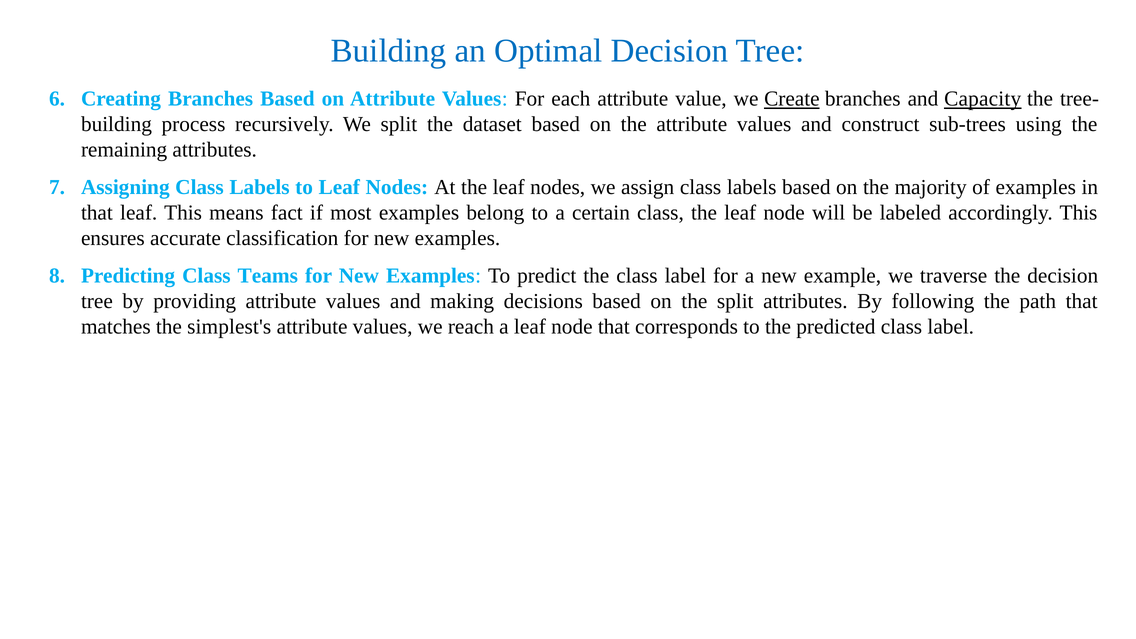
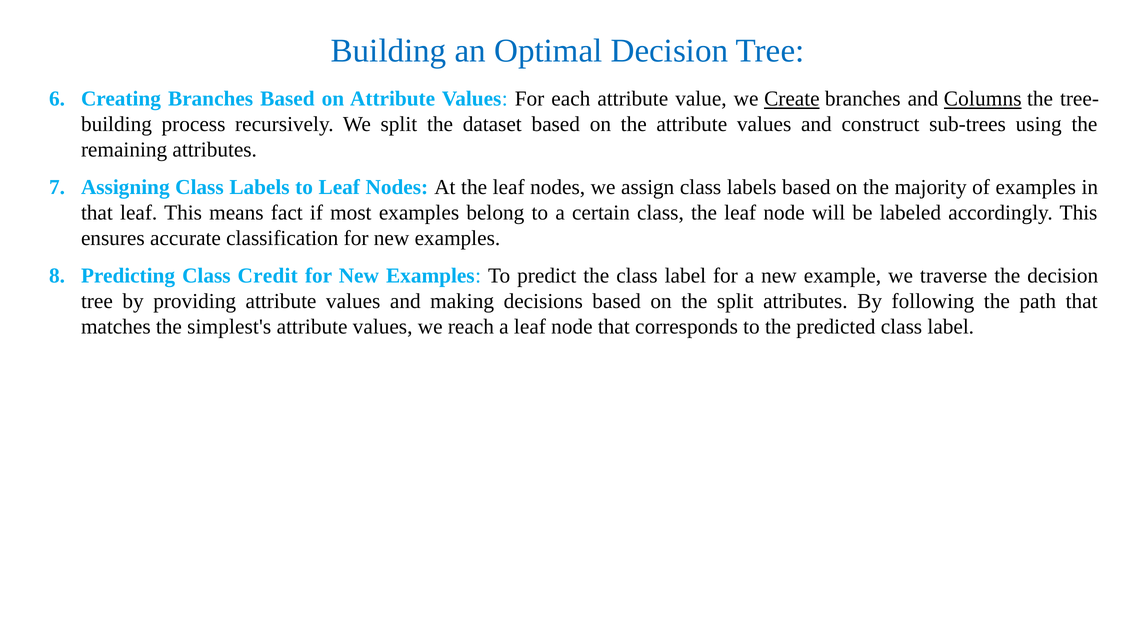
Capacity: Capacity -> Columns (983, 99)
Teams: Teams -> Credit (268, 276)
